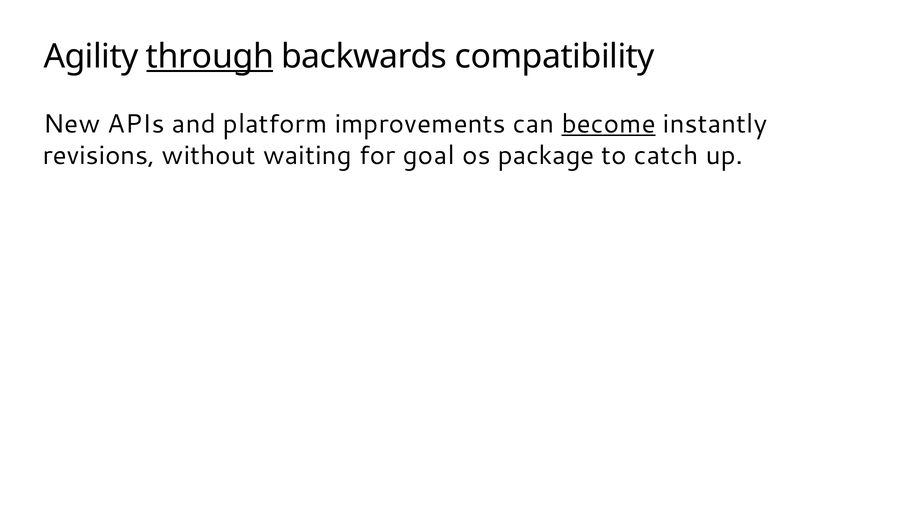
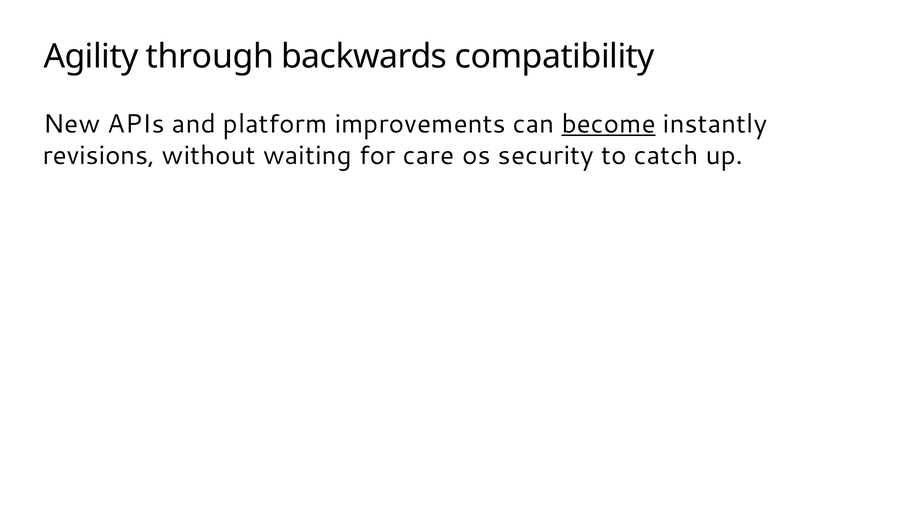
through underline: present -> none (210, 56)
goal: goal -> care (429, 155)
package: package -> security (546, 155)
